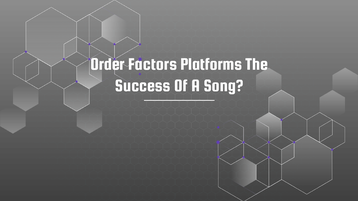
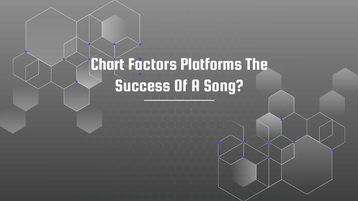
Order: Order -> Chart (108, 64)
